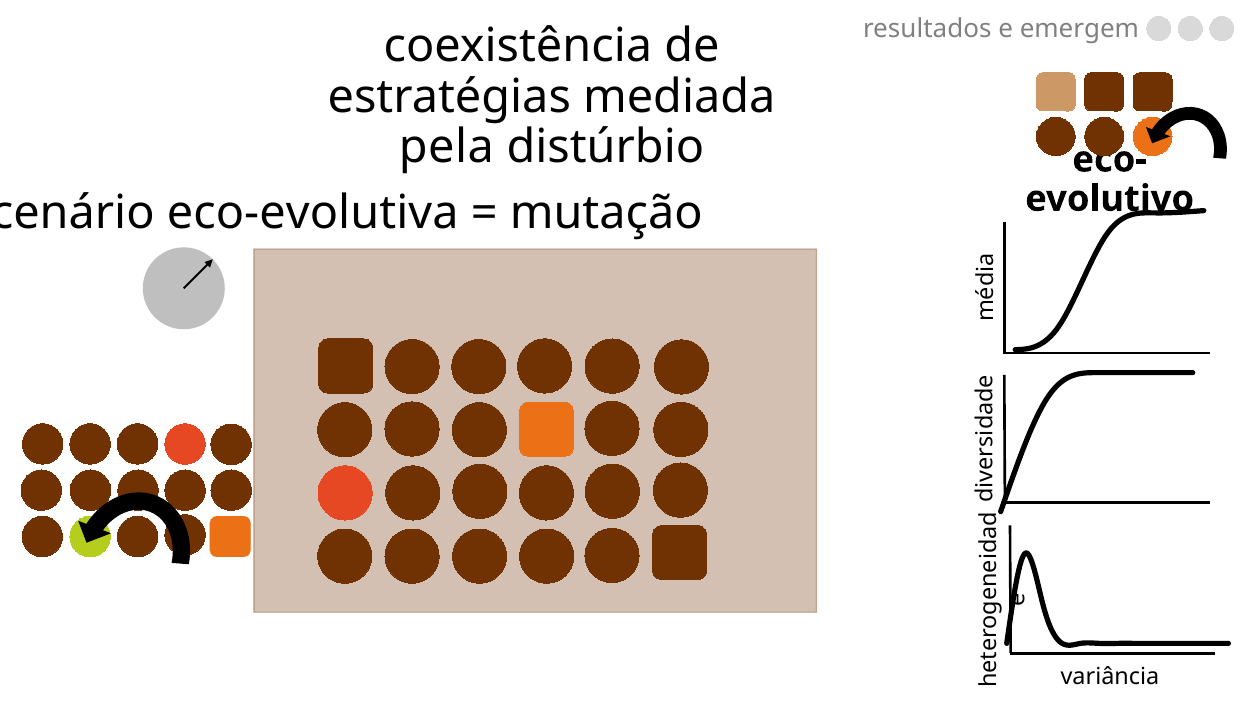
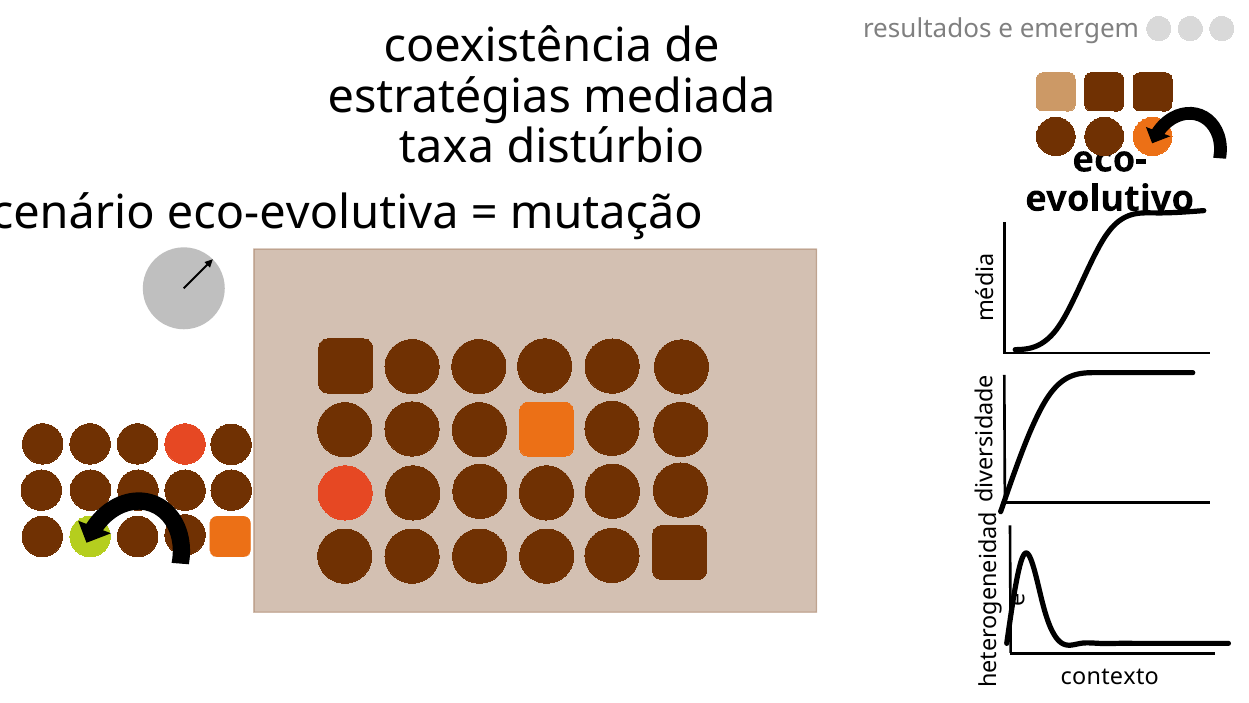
pela: pela -> taxa (446, 147)
variância: variância -> contexto (1110, 676)
